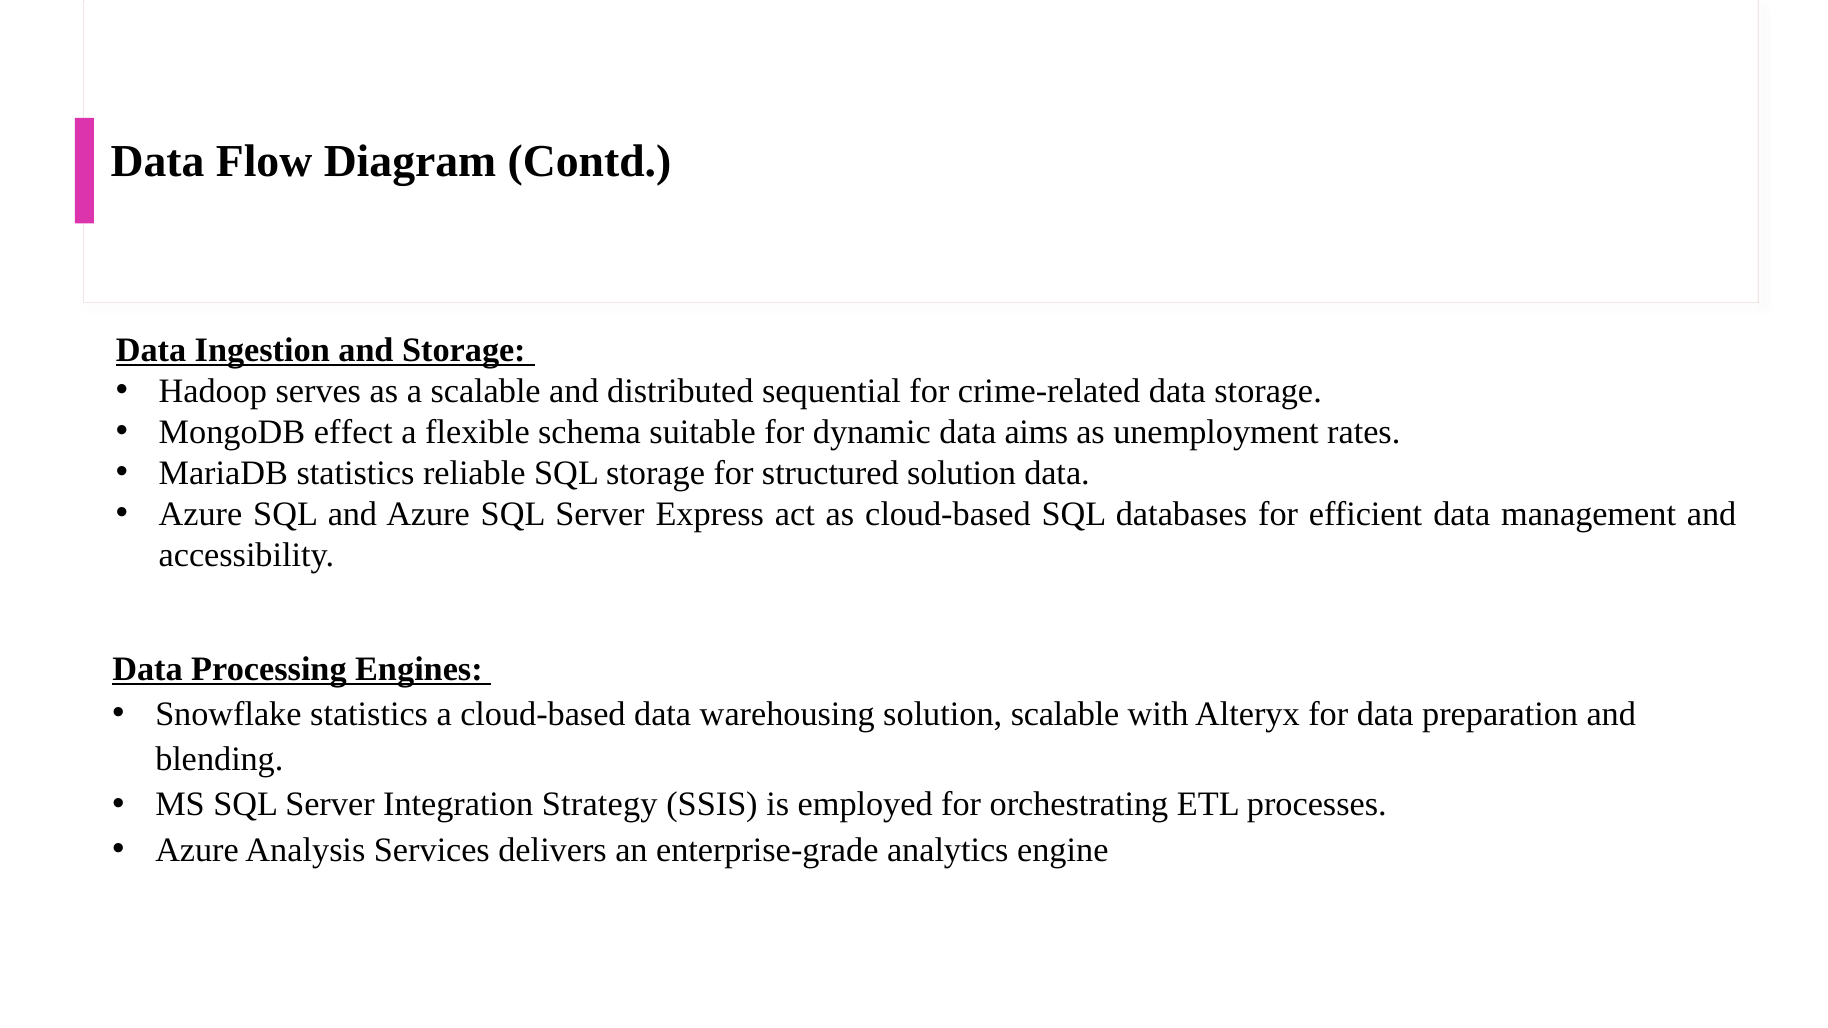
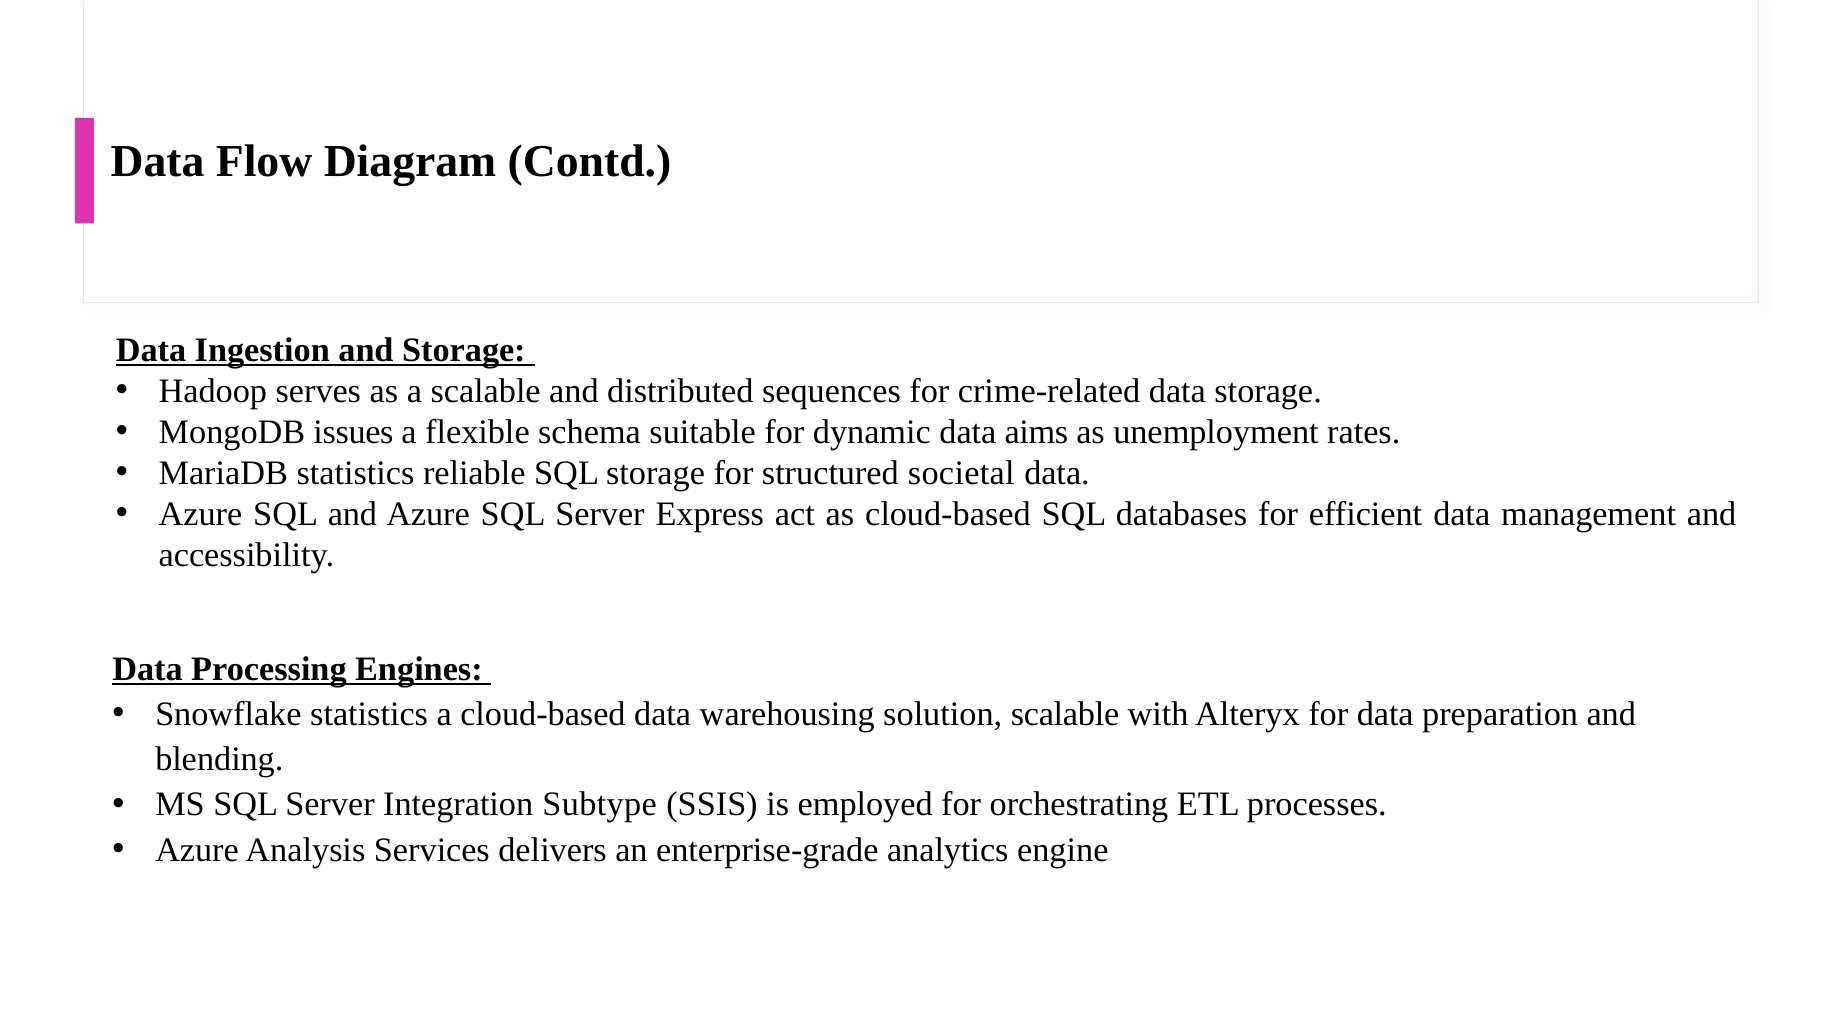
sequential: sequential -> sequences (832, 391)
effect: effect -> issues (353, 432)
structured solution: solution -> societal (961, 473)
Strategy: Strategy -> Subtype (600, 805)
